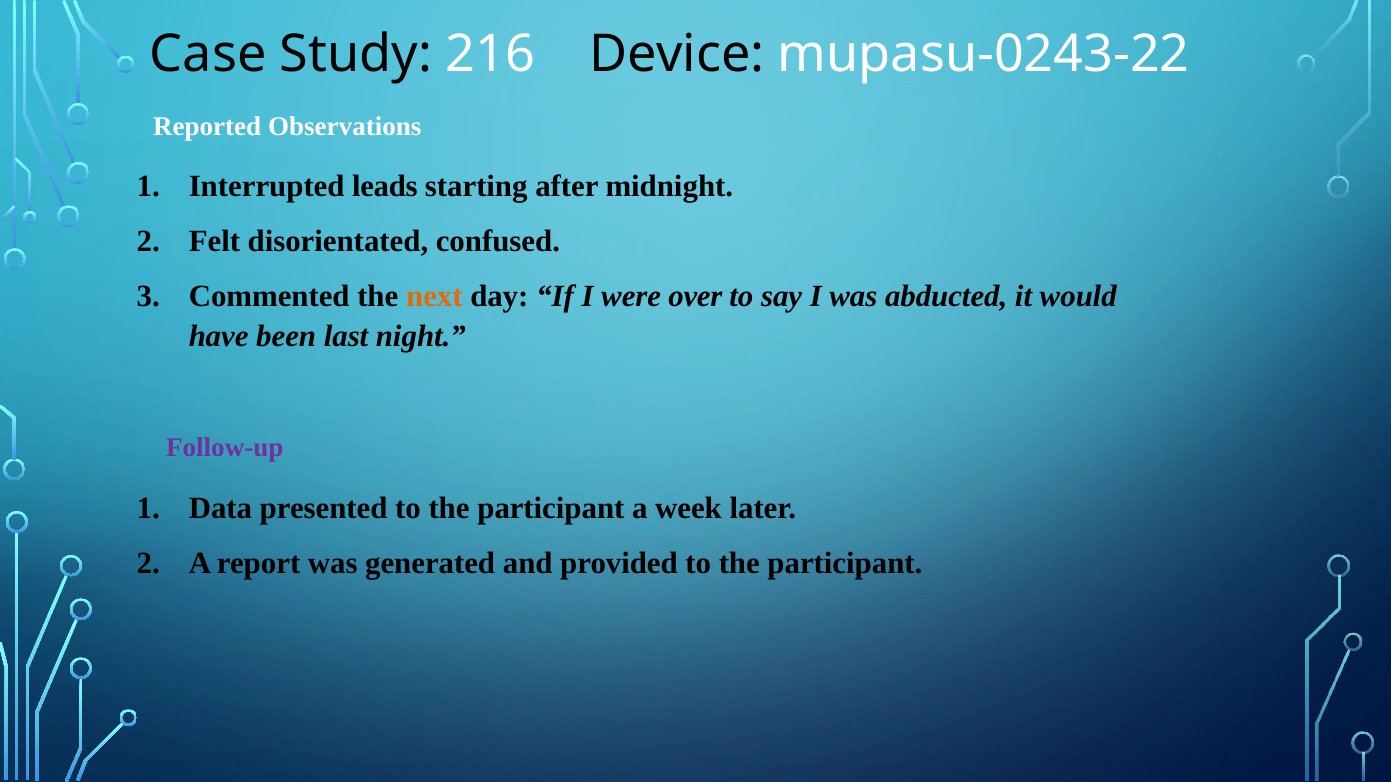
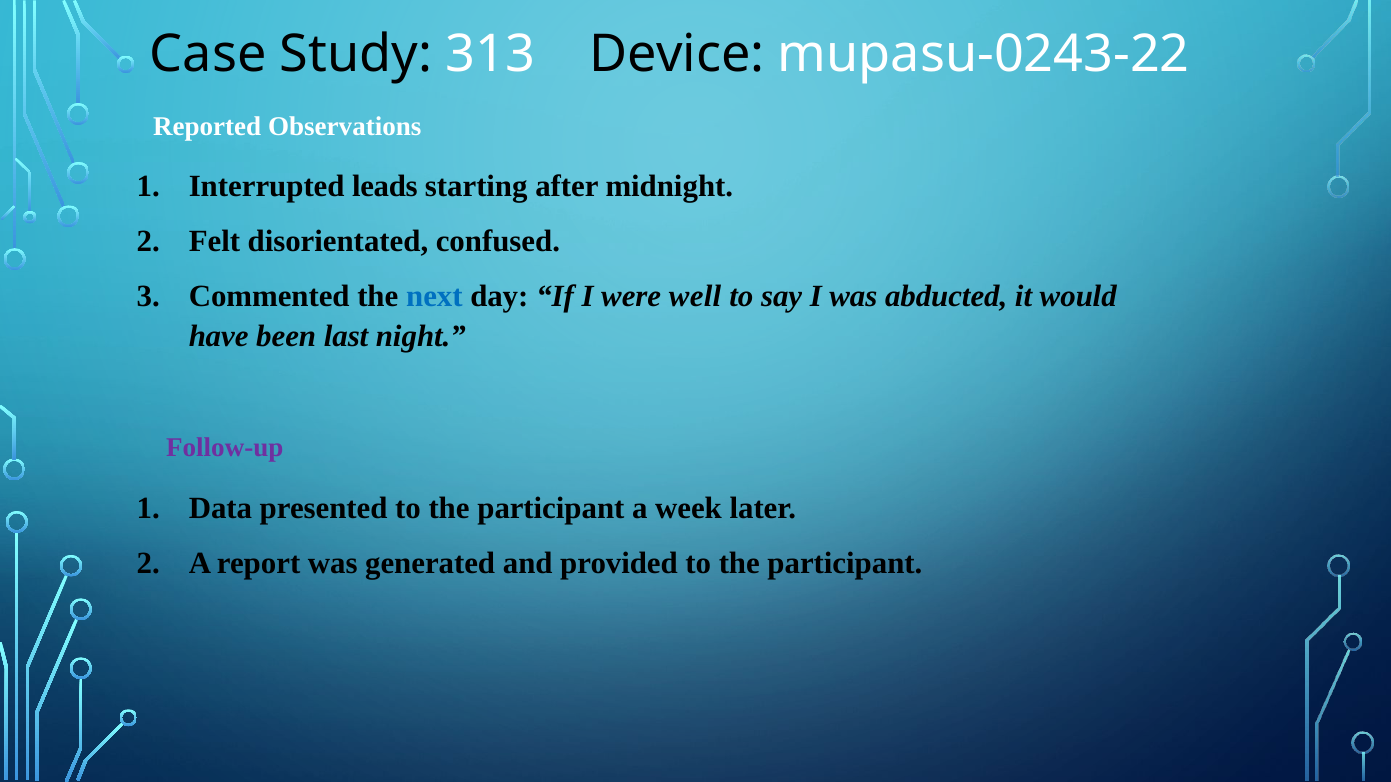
216: 216 -> 313 (491, 55)
next colour: orange -> blue (434, 297)
over: over -> well (695, 297)
